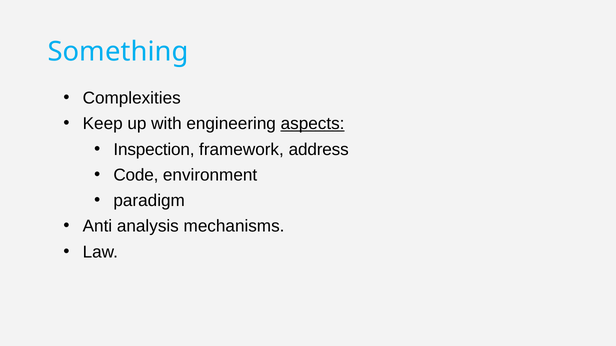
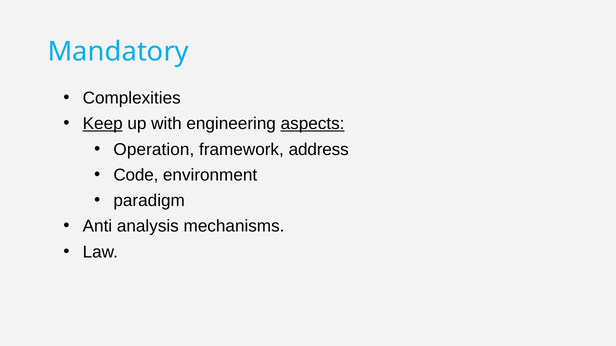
Something: Something -> Mandatory (118, 52)
Keep underline: none -> present (103, 124)
Inspection: Inspection -> Operation (154, 150)
